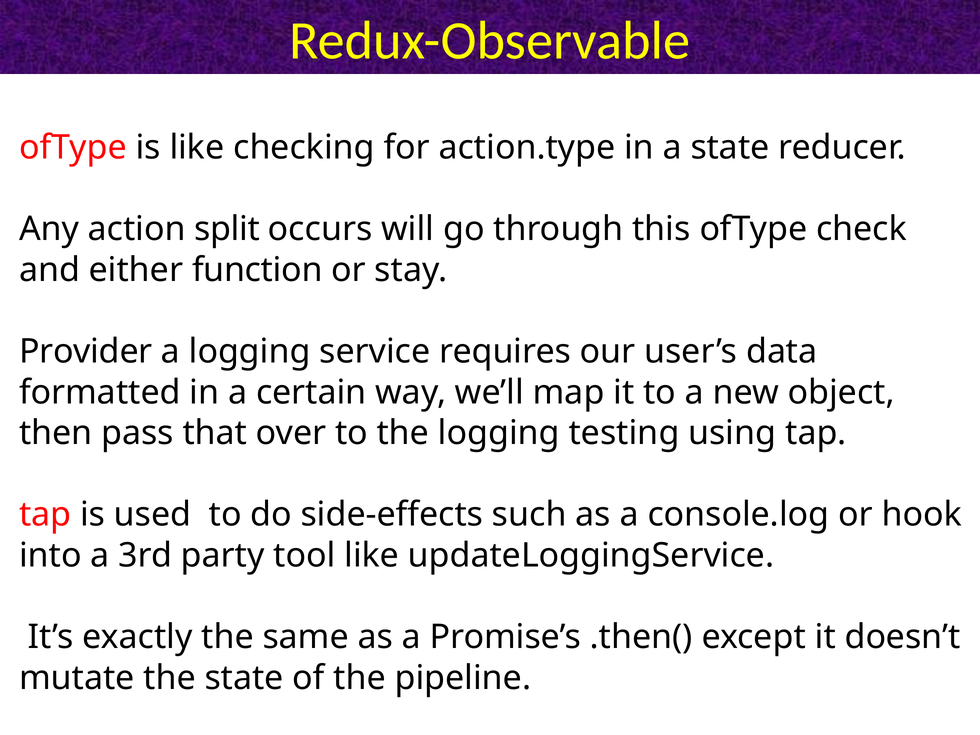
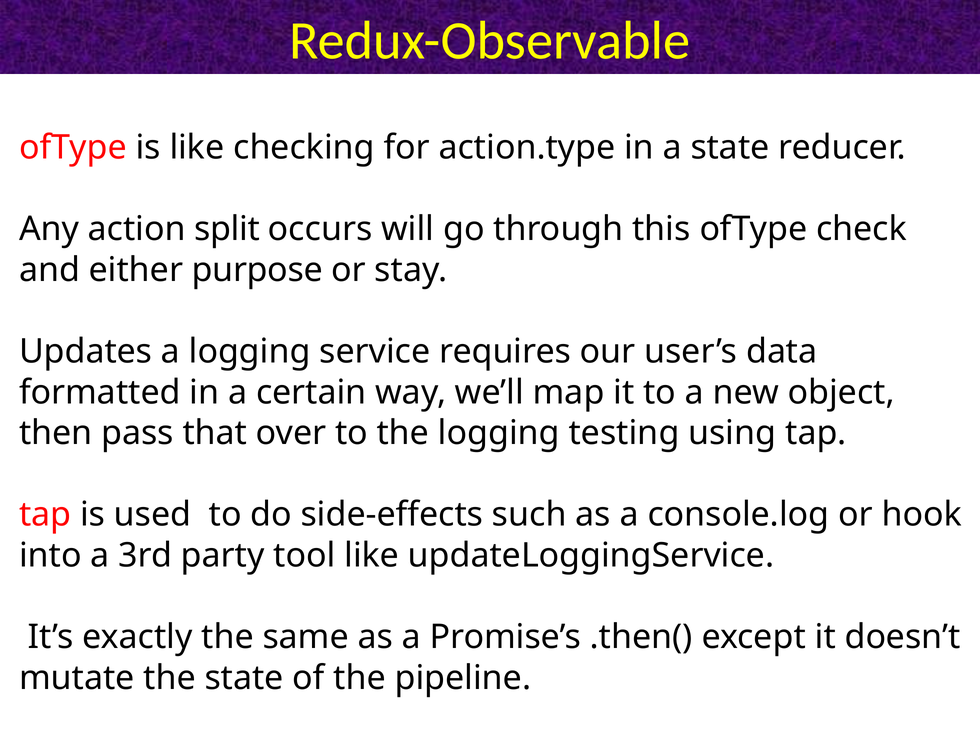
function: function -> purpose (257, 270)
Provider: Provider -> Updates (86, 351)
